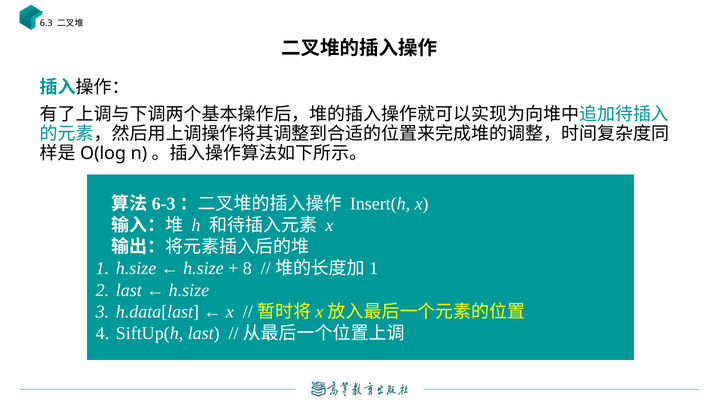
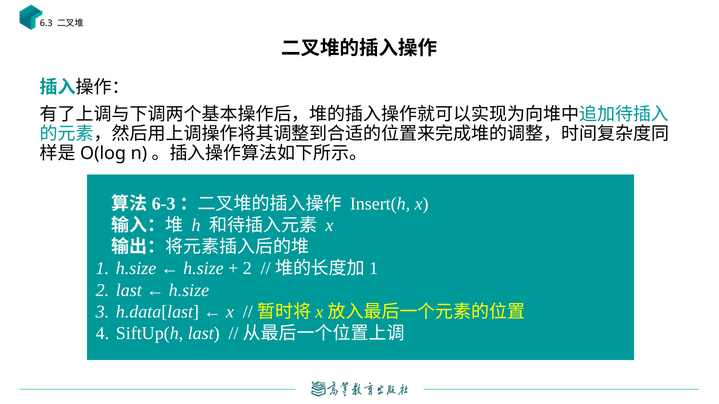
8: 8 -> 2 (247, 269)
